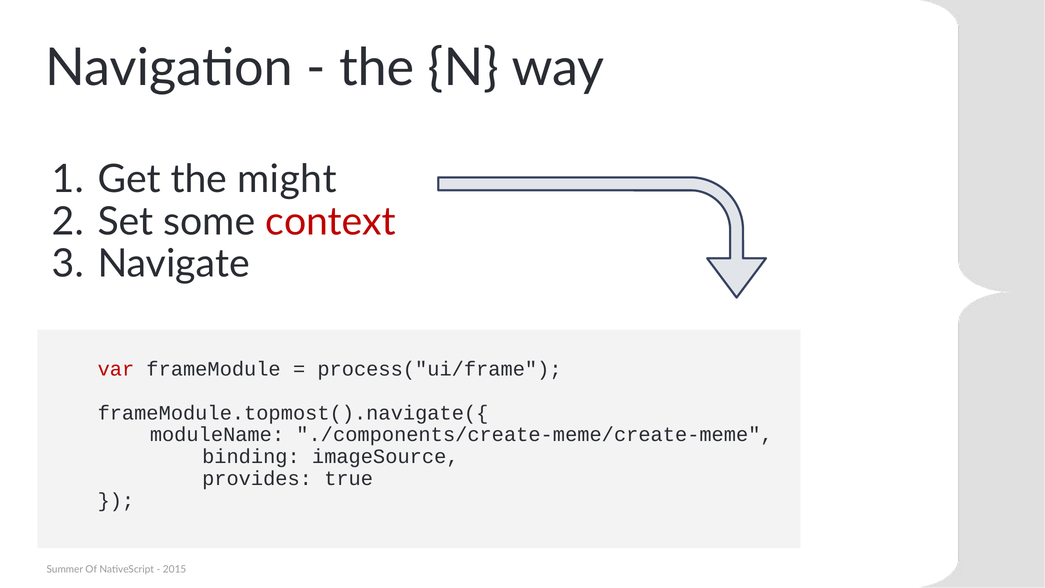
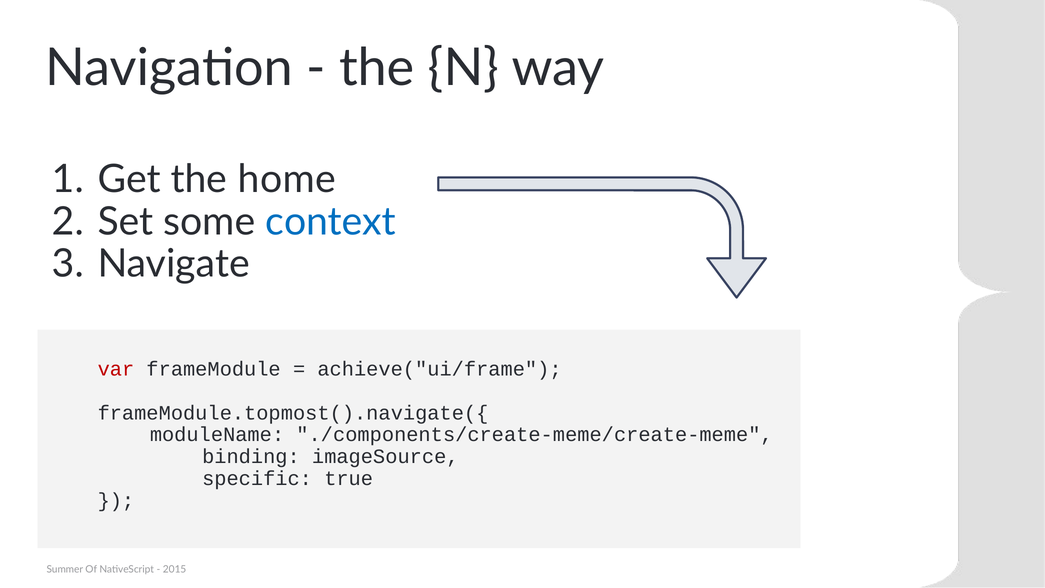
might: might -> home (287, 179)
context colour: red -> blue (331, 222)
process("ui/frame: process("ui/frame -> achieve("ui/frame (439, 369)
provides: provides -> specific (257, 479)
